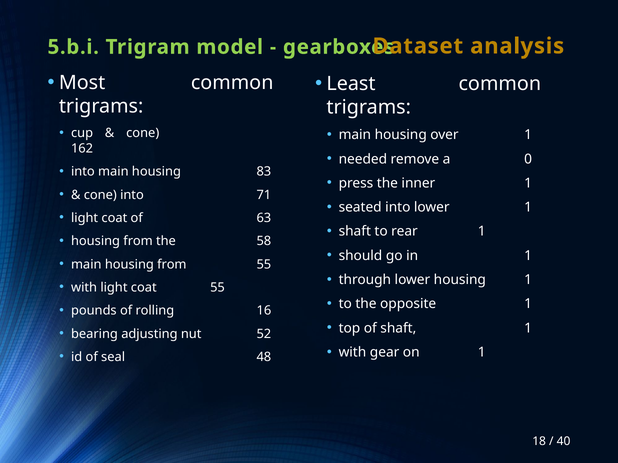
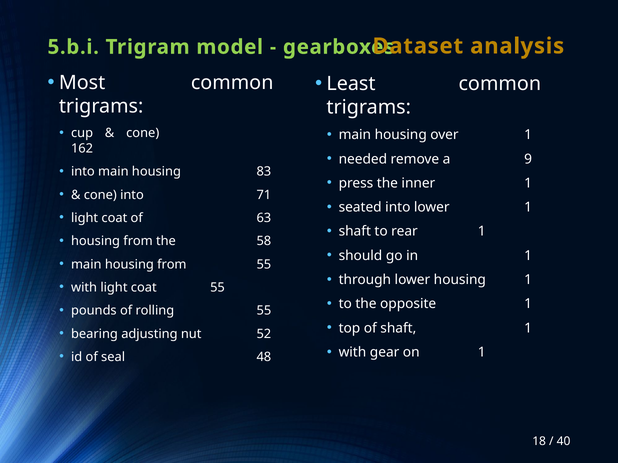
0: 0 -> 9 (528, 159)
rolling 16: 16 -> 55 (264, 311)
